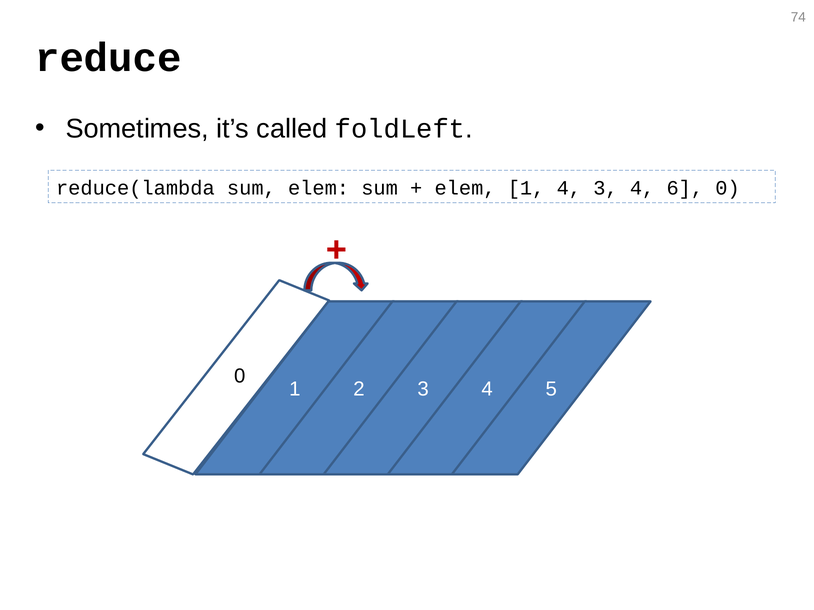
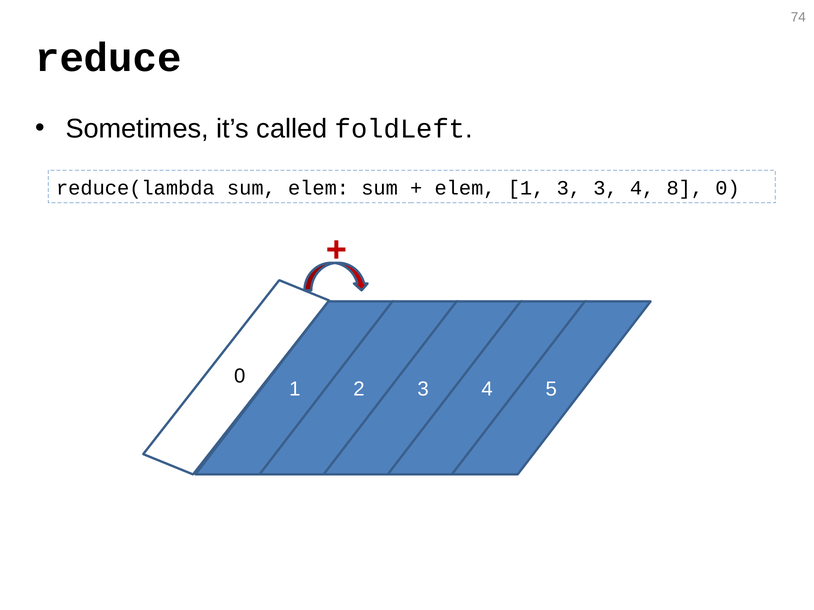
1 4: 4 -> 3 (569, 188)
6: 6 -> 8 (685, 188)
